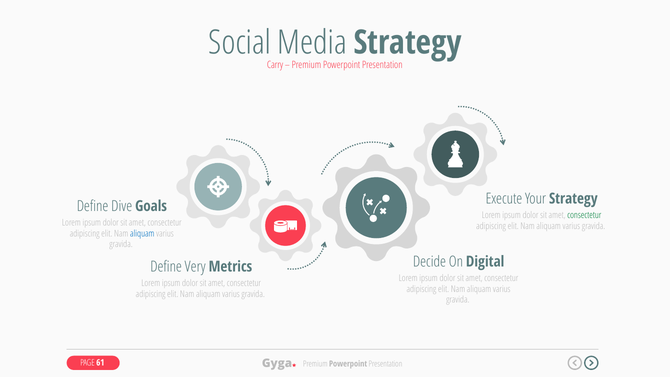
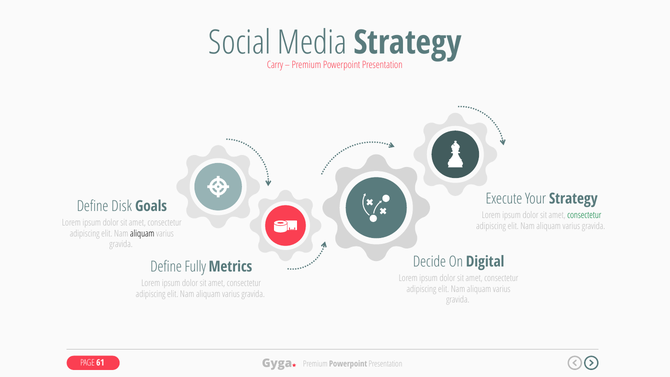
Dive: Dive -> Disk (122, 206)
aliquam colour: blue -> black (142, 233)
Very: Very -> Fully (195, 266)
